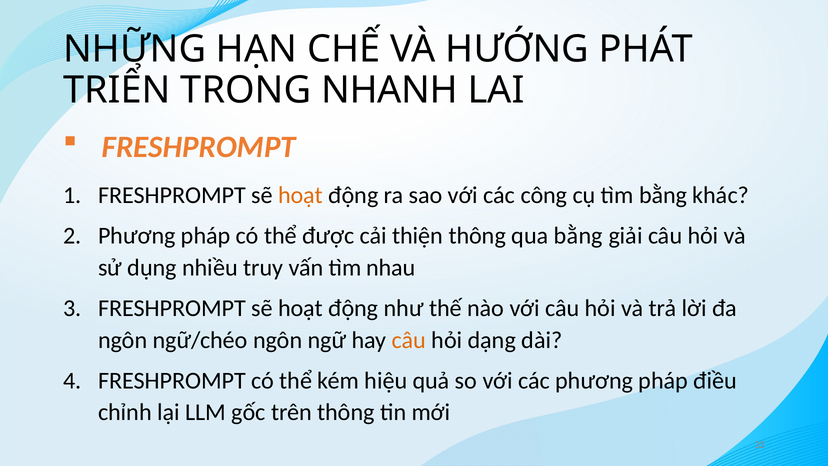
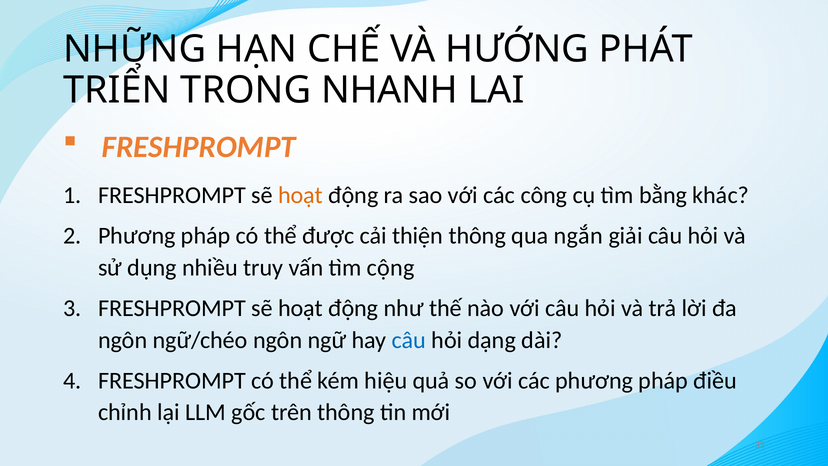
qua bằng: bằng -> ngắn (578, 236)
nhau: nhau -> cộng (391, 268)
câu colour: orange -> blue (409, 340)
